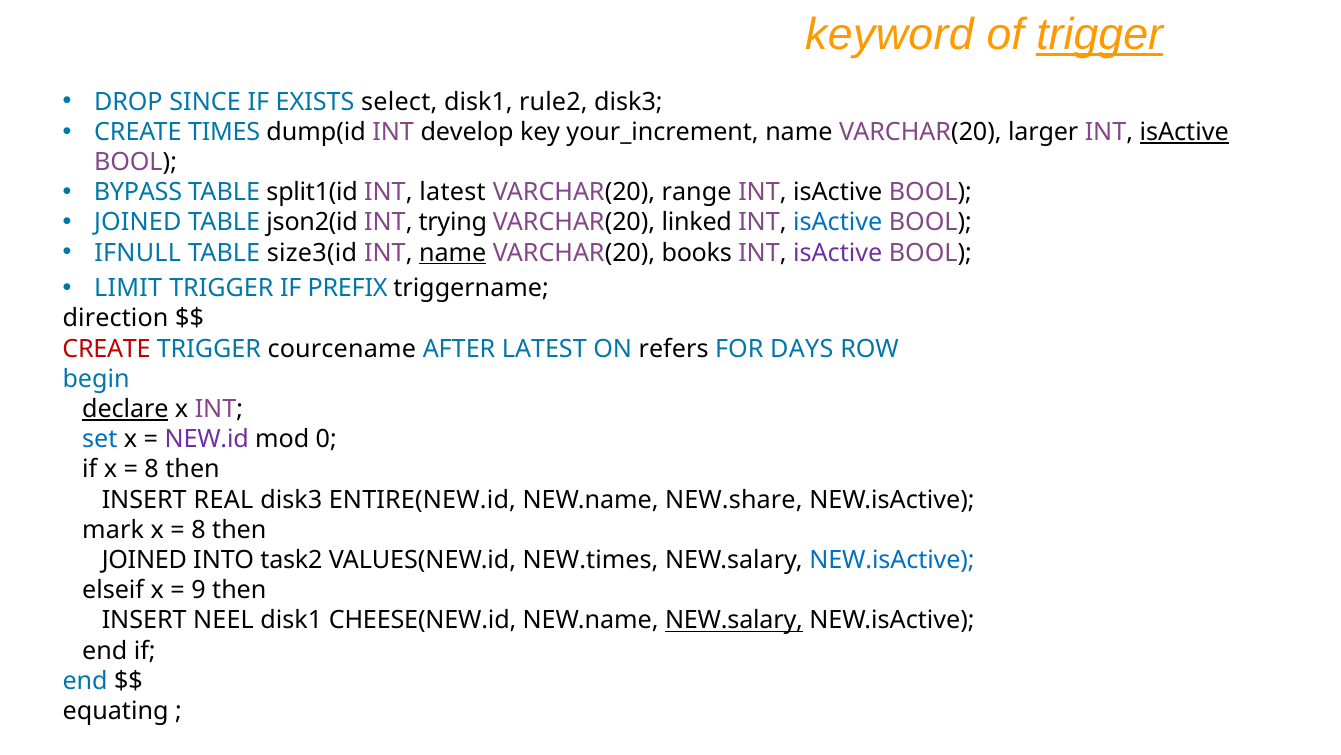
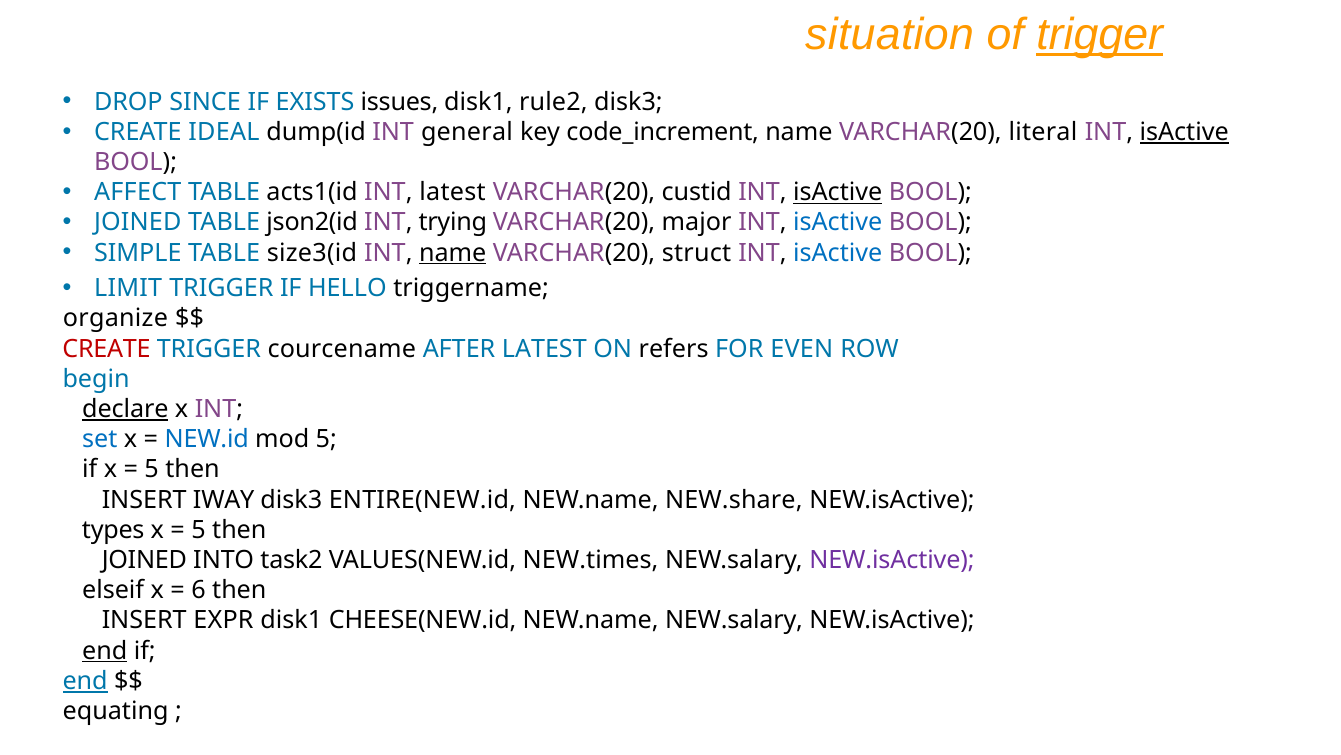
keyword: keyword -> situation (890, 35)
select: select -> issues (399, 102)
TIMES: TIMES -> IDEAL (224, 132)
develop: develop -> general (467, 132)
your_increment: your_increment -> code_increment (663, 132)
larger: larger -> literal (1043, 132)
BYPASS: BYPASS -> AFFECT (138, 192)
split1(id: split1(id -> acts1(id (312, 192)
range: range -> custid (697, 192)
isActive underline: none -> present (838, 192)
linked: linked -> major (697, 222)
IFNULL: IFNULL -> SIMPLE (138, 253)
books: books -> struct (696, 253)
isActive colour: purple -> blue (838, 253)
PREFIX: PREFIX -> HELLO (347, 288)
direction: direction -> organize (115, 318)
DAYS: DAYS -> EVEN (802, 349)
NEW.id colour: purple -> blue (207, 439)
mod 0: 0 -> 5 (326, 439)
8: 8 -> 5 (152, 469)
REAL: REAL -> IWAY (224, 499)
mark: mark -> types (113, 530)
8: 8 -> 5 (199, 530)
NEW.isActive colour: blue -> purple (892, 560)
9: 9 -> 6 (199, 590)
NEEL: NEEL -> EXPR (223, 620)
NEW.salary underline: present -> none (734, 620)
end underline: none -> present (105, 650)
end underline: none -> present (85, 680)
